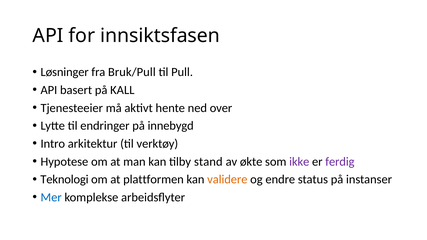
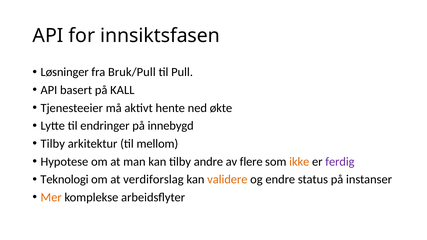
over: over -> økte (221, 108)
Intro: Intro -> Tilby (53, 144)
verktøy: verktøy -> mellom (157, 144)
stand: stand -> andre (208, 162)
økte: økte -> flere (251, 162)
ikke colour: purple -> orange (299, 162)
plattformen: plattformen -> verdiforslag (153, 180)
Mer colour: blue -> orange (51, 198)
